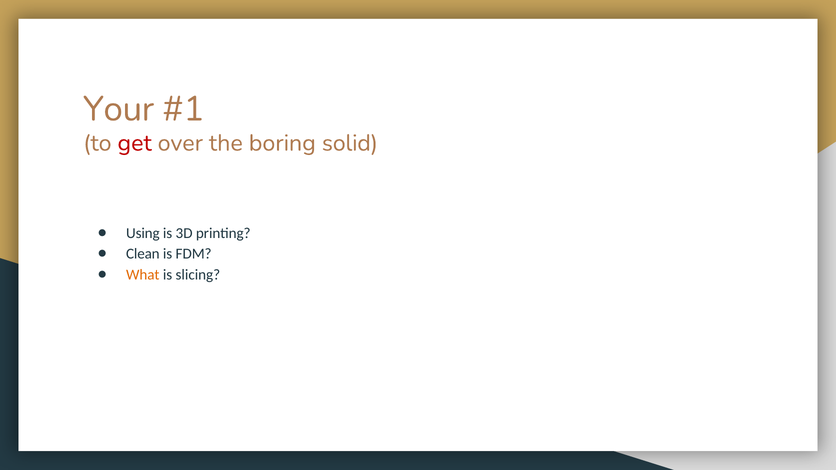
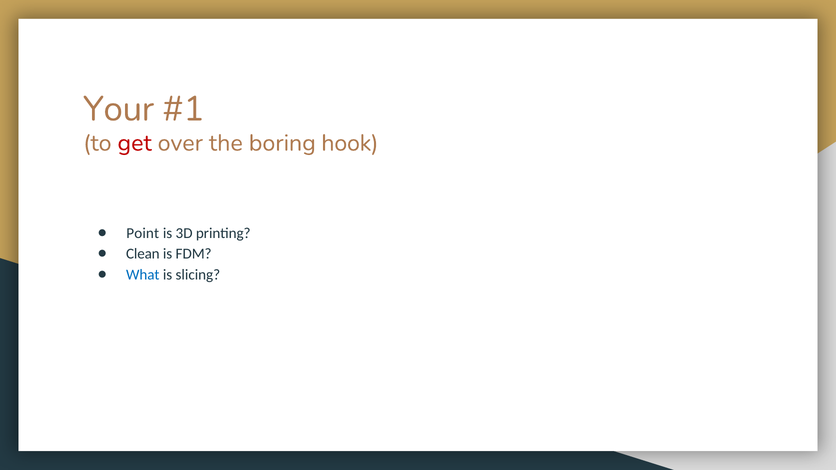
solid: solid -> hook (350, 143)
Using: Using -> Point (143, 233)
What colour: orange -> blue (143, 275)
